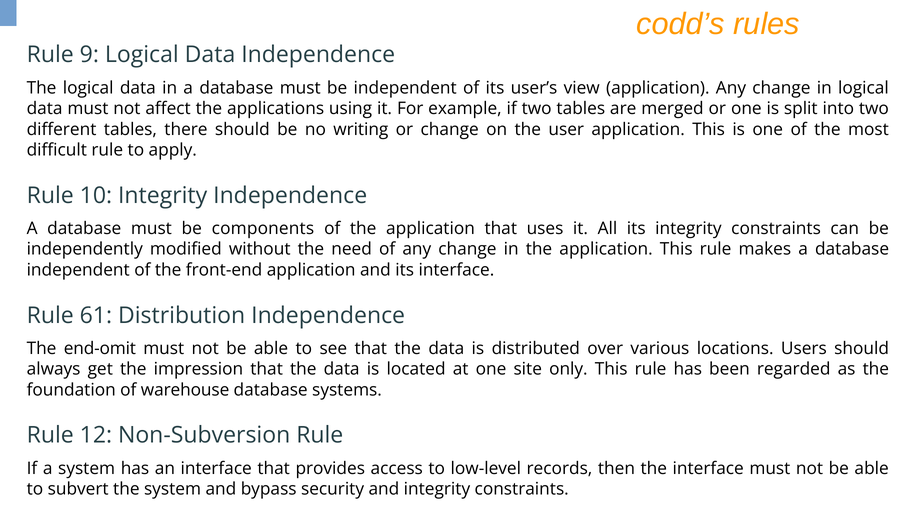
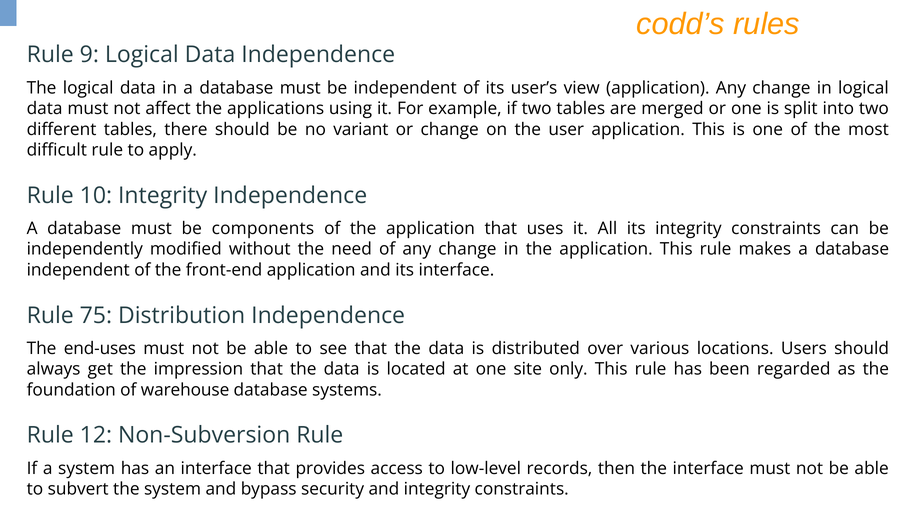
writing: writing -> variant (361, 129)
61: 61 -> 75 (96, 315)
end-omit: end-omit -> end-uses (100, 348)
